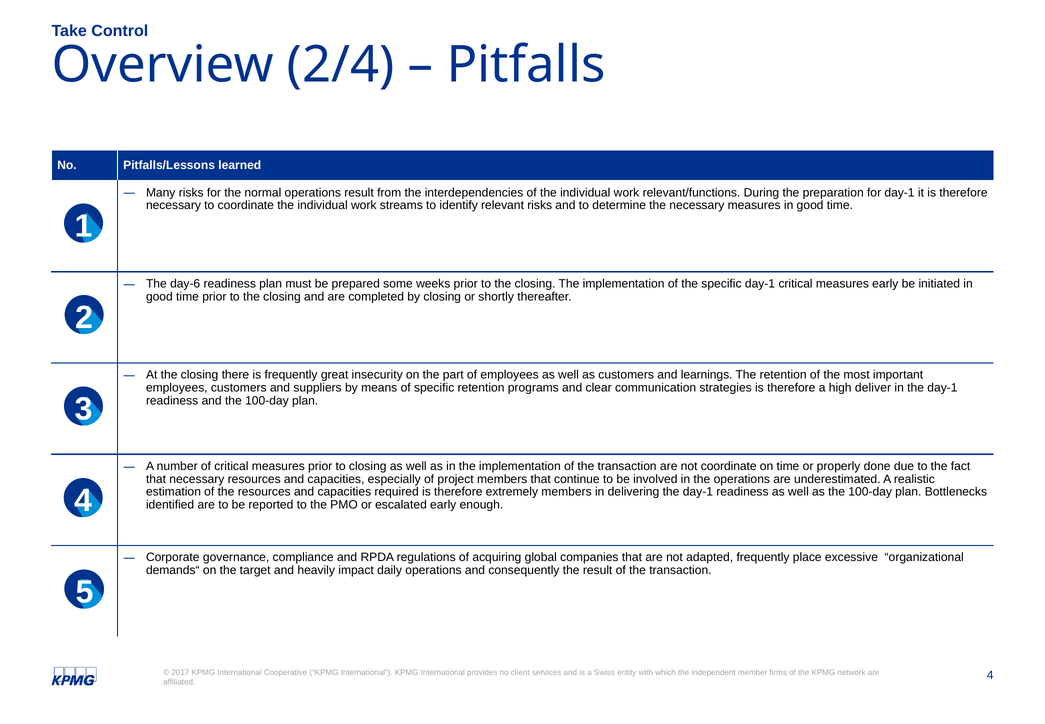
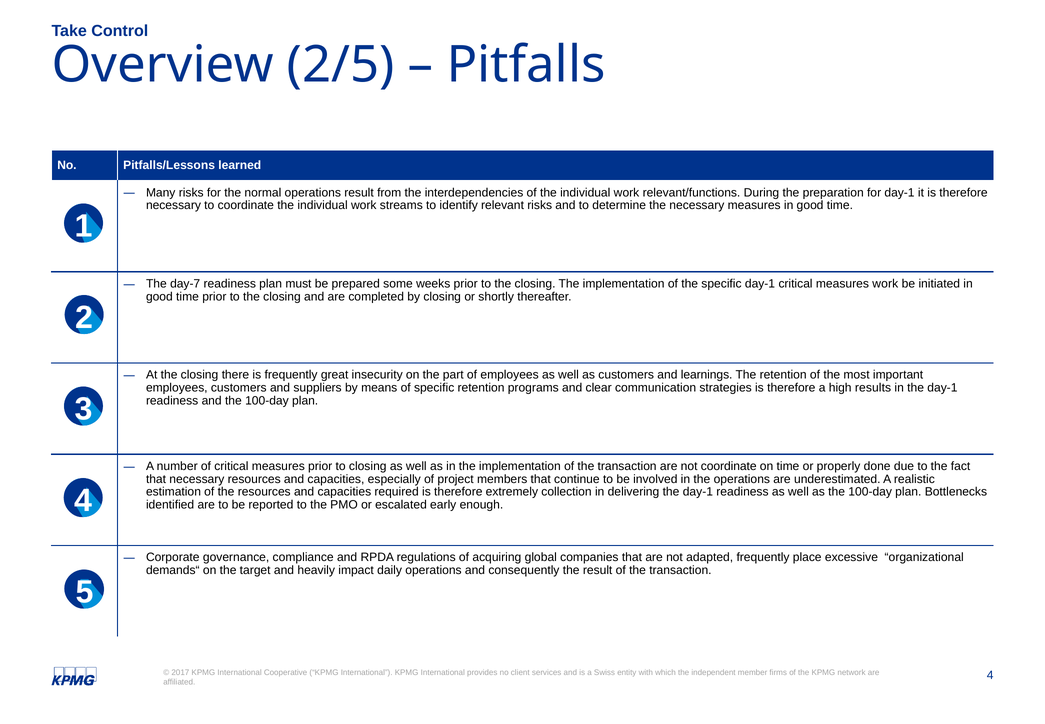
2/4: 2/4 -> 2/5 (341, 65)
day-6: day-6 -> day-7 (185, 284)
measures early: early -> work (885, 284)
deliver: deliver -> results (873, 388)
extremely members: members -> collection (567, 492)
